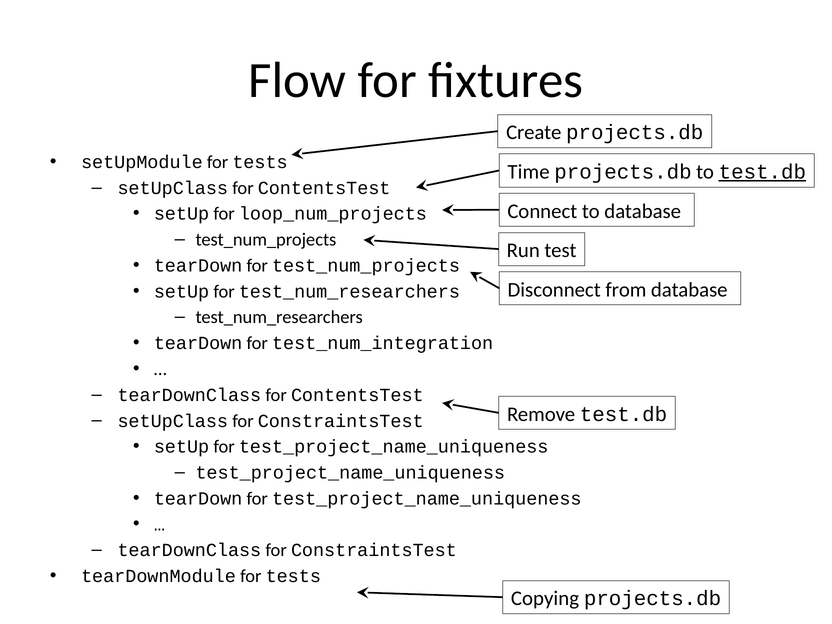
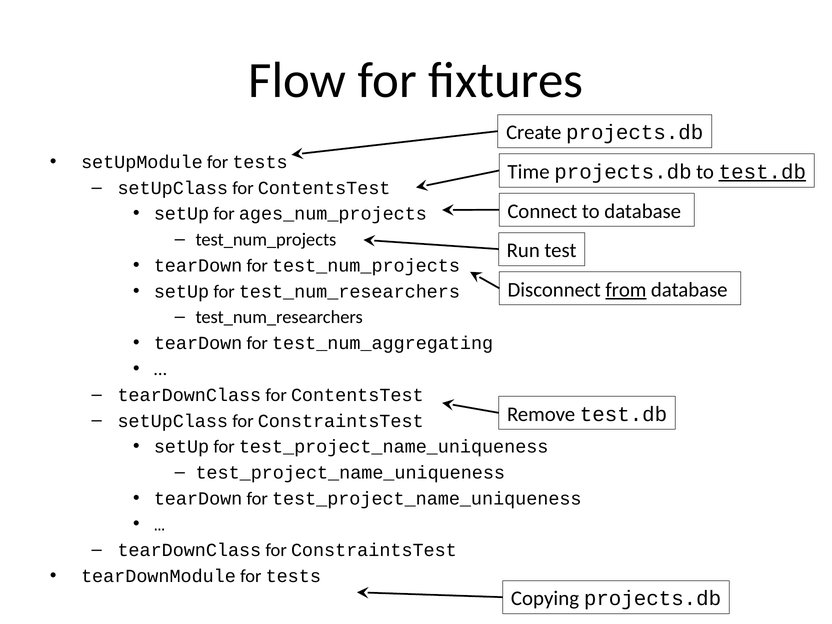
loop_num_projects: loop_num_projects -> ages_num_projects (333, 214)
from underline: none -> present (626, 290)
test_num_integration: test_num_integration -> test_num_aggregating (383, 343)
